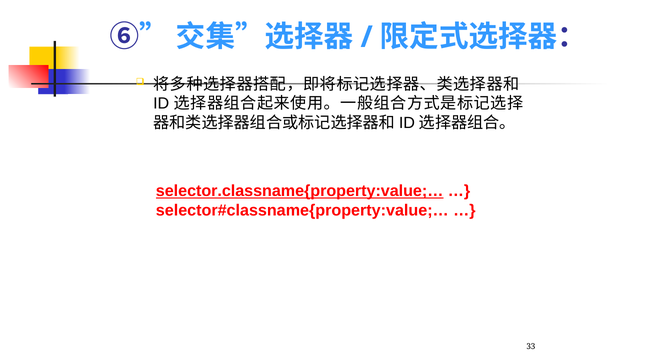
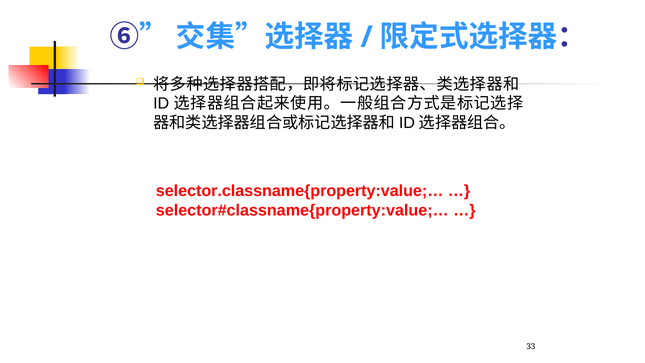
selector.classname{property:value;… underline: present -> none (300, 191)
